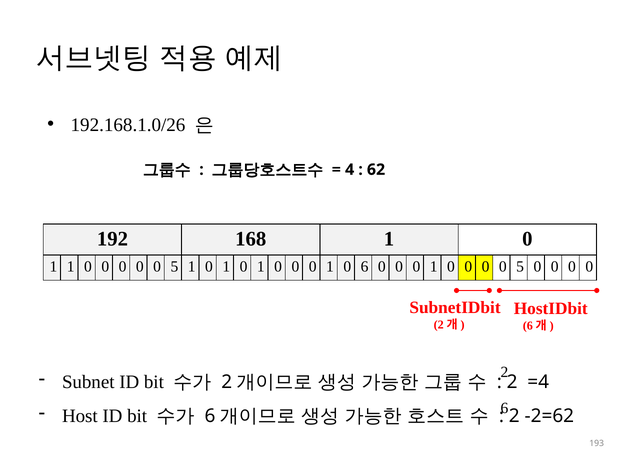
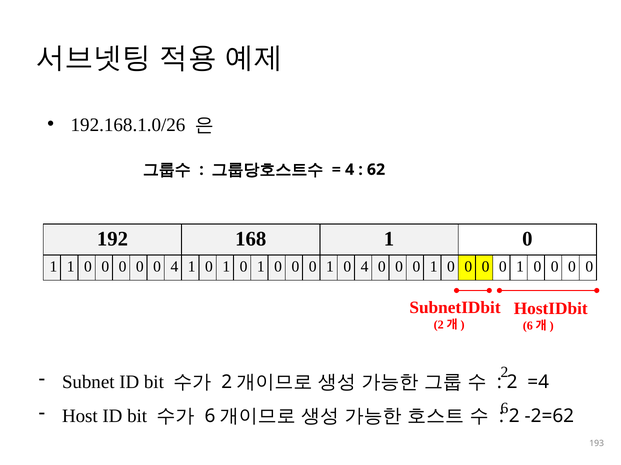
5: 5 -> 4 (174, 267)
1 0 6: 6 -> 4 (365, 267)
5: 5 -> 1 (520, 267)
